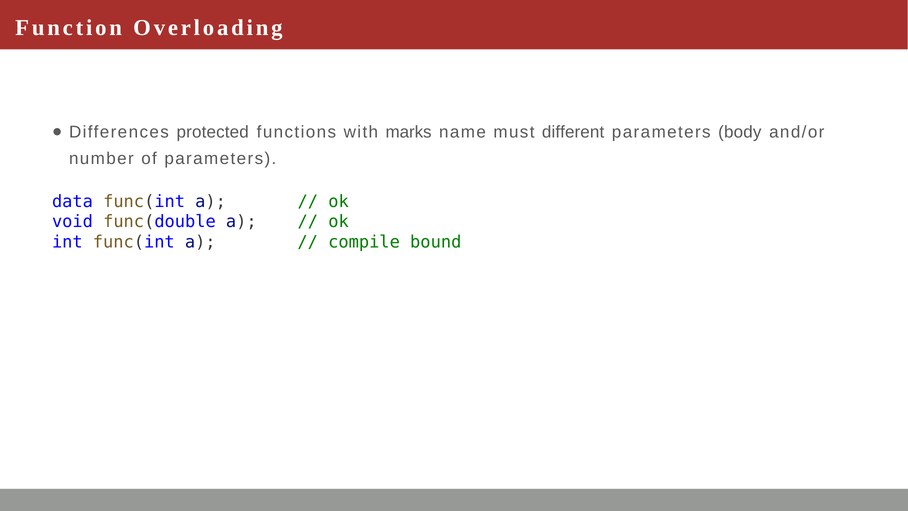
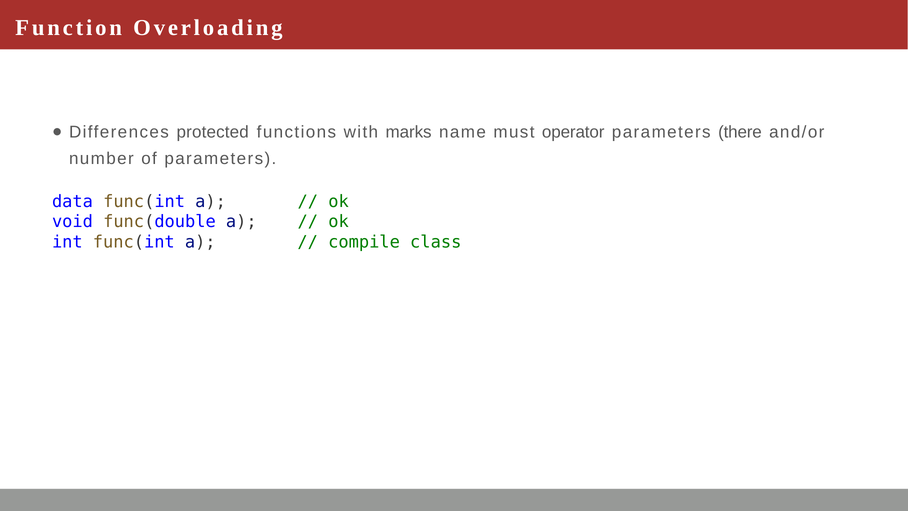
different: different -> operator (573, 132)
body: body -> there (740, 132)
bound: bound -> class (436, 242)
